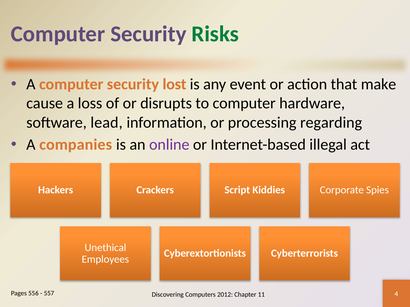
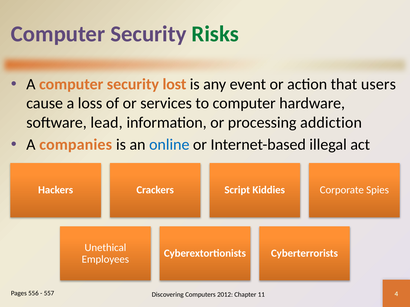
make: make -> users (378, 84)
disrupts: disrupts -> services (166, 104)
regarding: regarding -> addiction (331, 123)
online colour: purple -> blue (169, 145)
